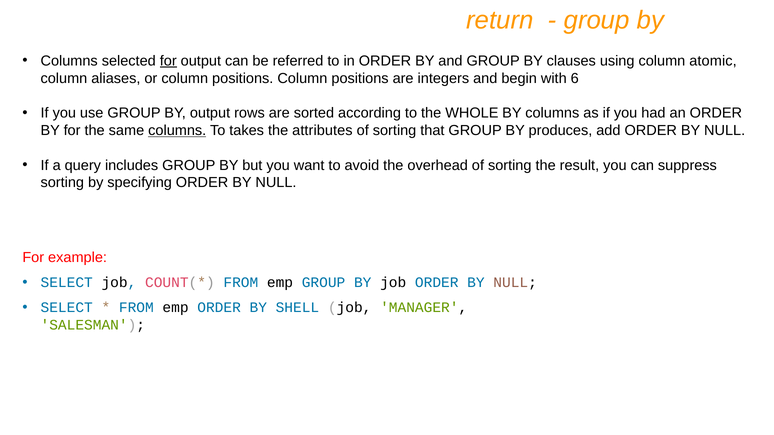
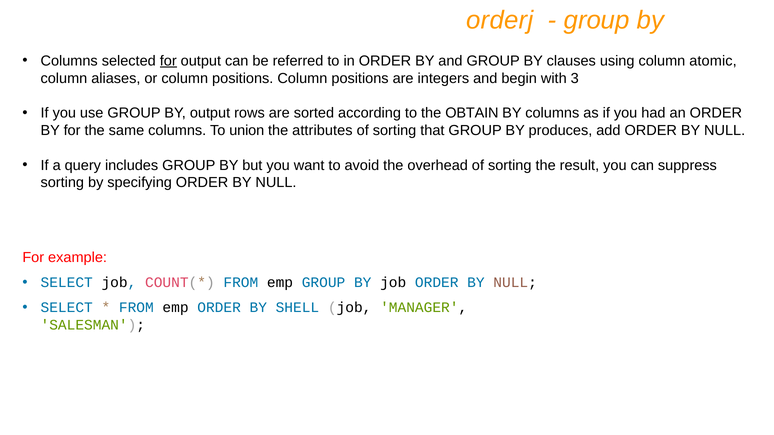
return: return -> orderj (500, 20)
6: 6 -> 3 (575, 78)
WHOLE: WHOLE -> OBTAIN (472, 113)
columns underline: present -> none (177, 131)
takes: takes -> union (247, 131)
